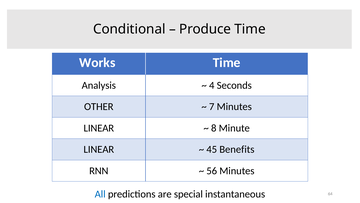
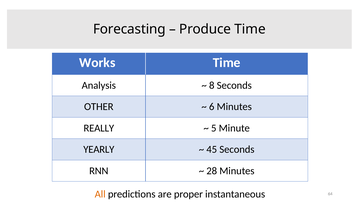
Conditional: Conditional -> Forecasting (129, 29)
4: 4 -> 8 (212, 85)
7: 7 -> 6 (212, 106)
LINEAR: LINEAR -> REALLY (99, 128)
8: 8 -> 5 (214, 128)
LINEAR: LINEAR -> YEARLY (99, 149)
45 Benefits: Benefits -> Seconds (237, 149)
56: 56 -> 28 (212, 170)
All colour: blue -> orange (100, 194)
special: special -> proper (188, 194)
